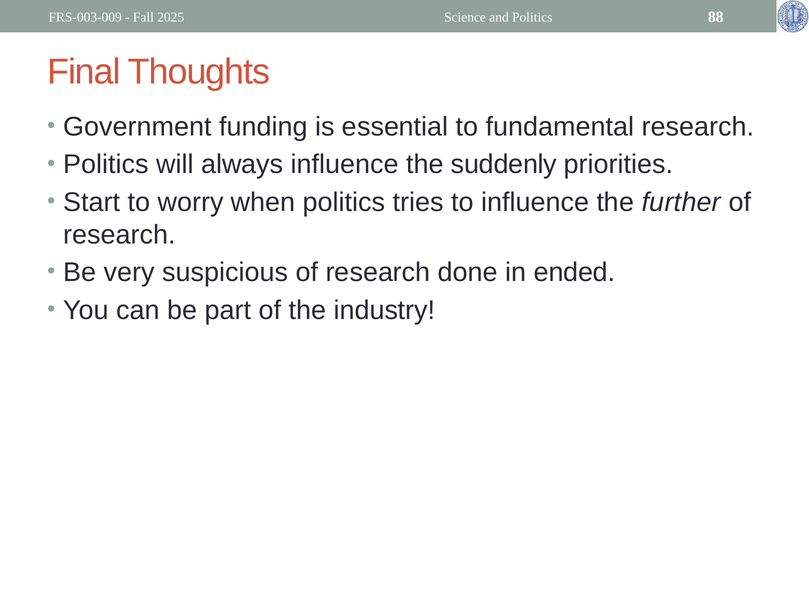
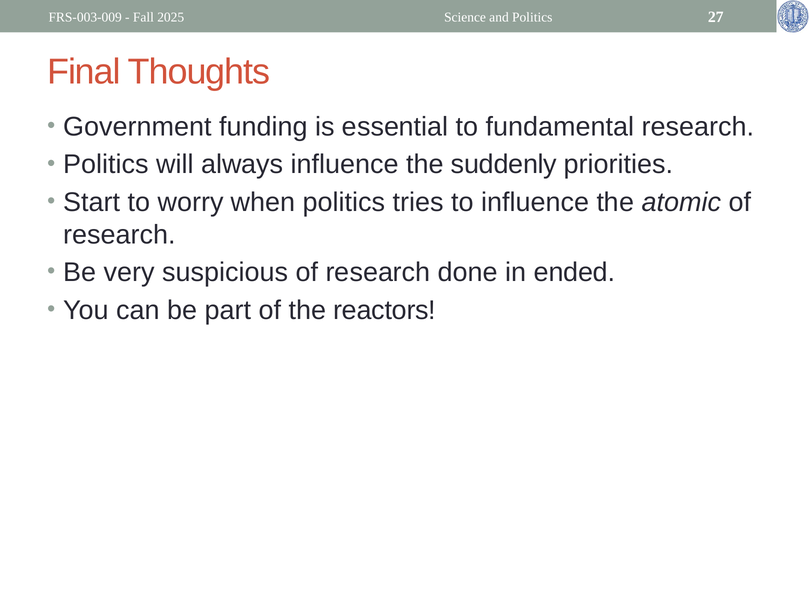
88: 88 -> 27 (716, 17)
further: further -> atomic (681, 202)
industry: industry -> reactors (385, 310)
